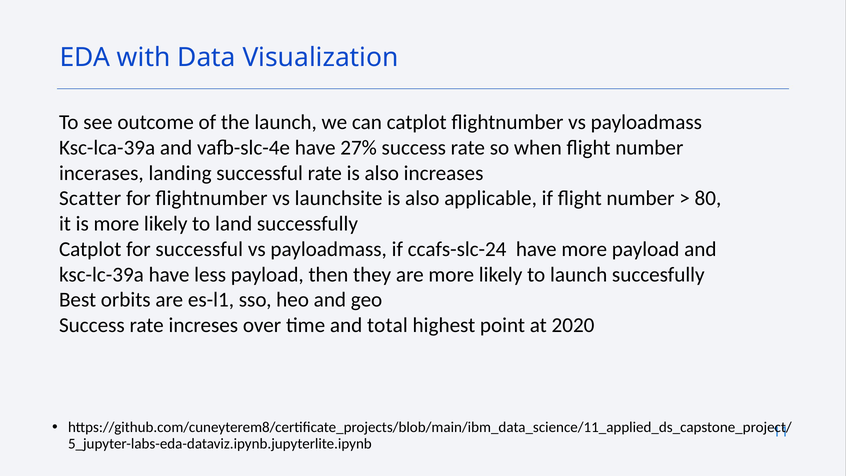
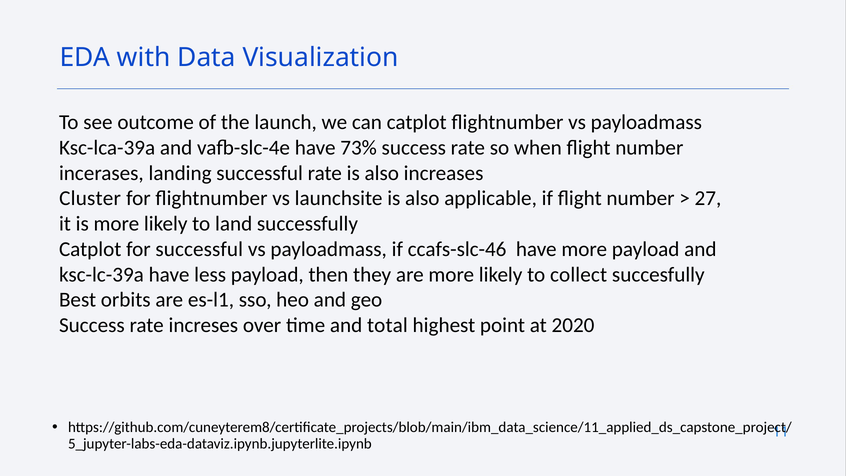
27%: 27% -> 73% (359, 148)
Scatter: Scatter -> Cluster (90, 198)
80: 80 -> 27 (708, 198)
ccafs-slc-24: ccafs-slc-24 -> ccafs-slc-46 (457, 249)
to launch: launch -> collect (579, 275)
